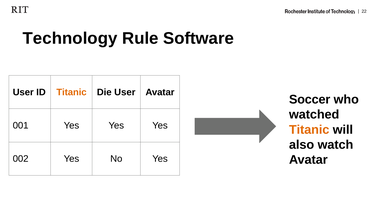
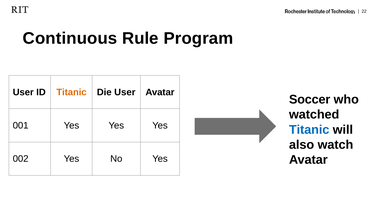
Technology: Technology -> Continuous (70, 38)
Software: Software -> Program (198, 38)
Titanic colour: orange -> blue (309, 130)
